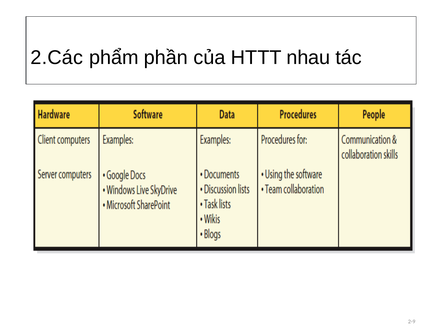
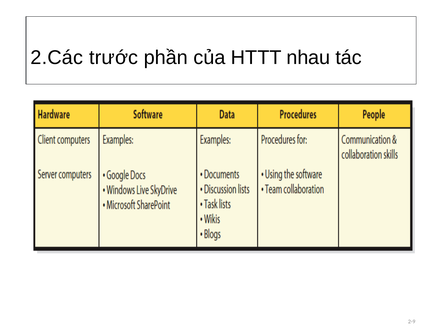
phẩm: phẩm -> trước (114, 57)
